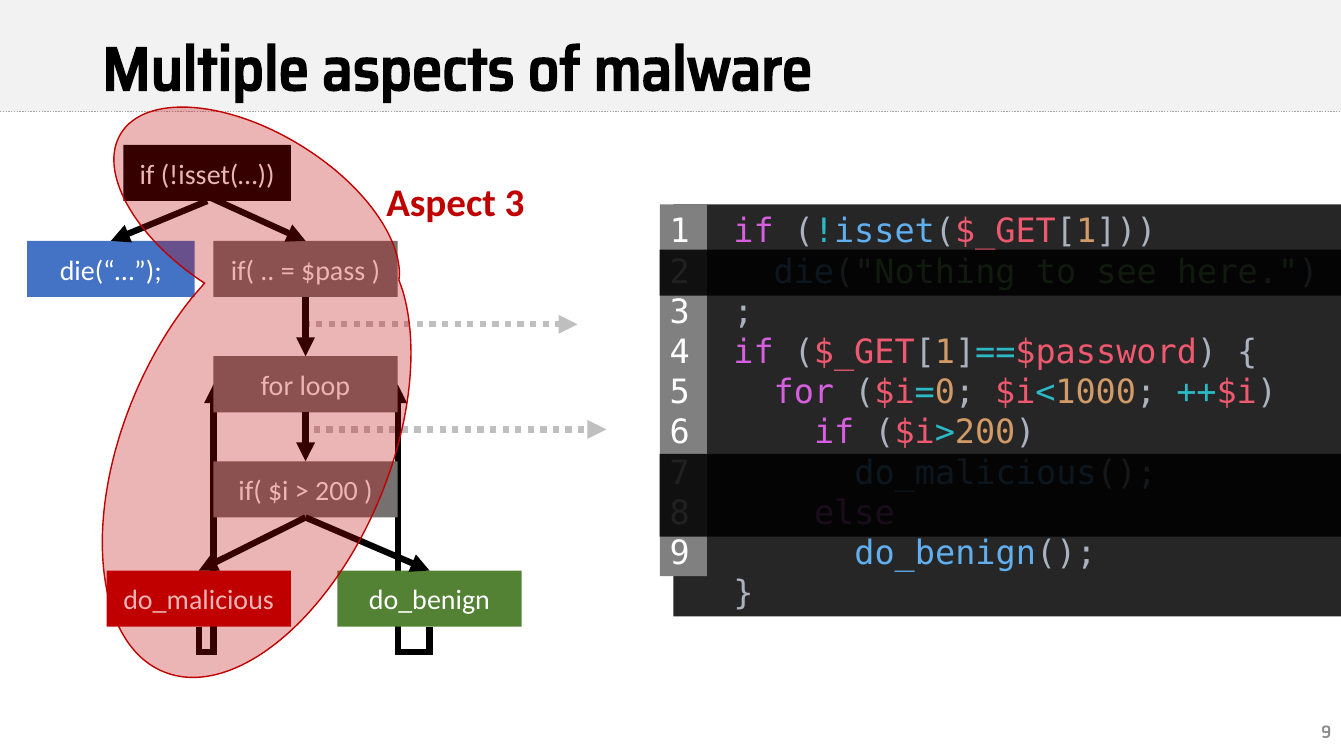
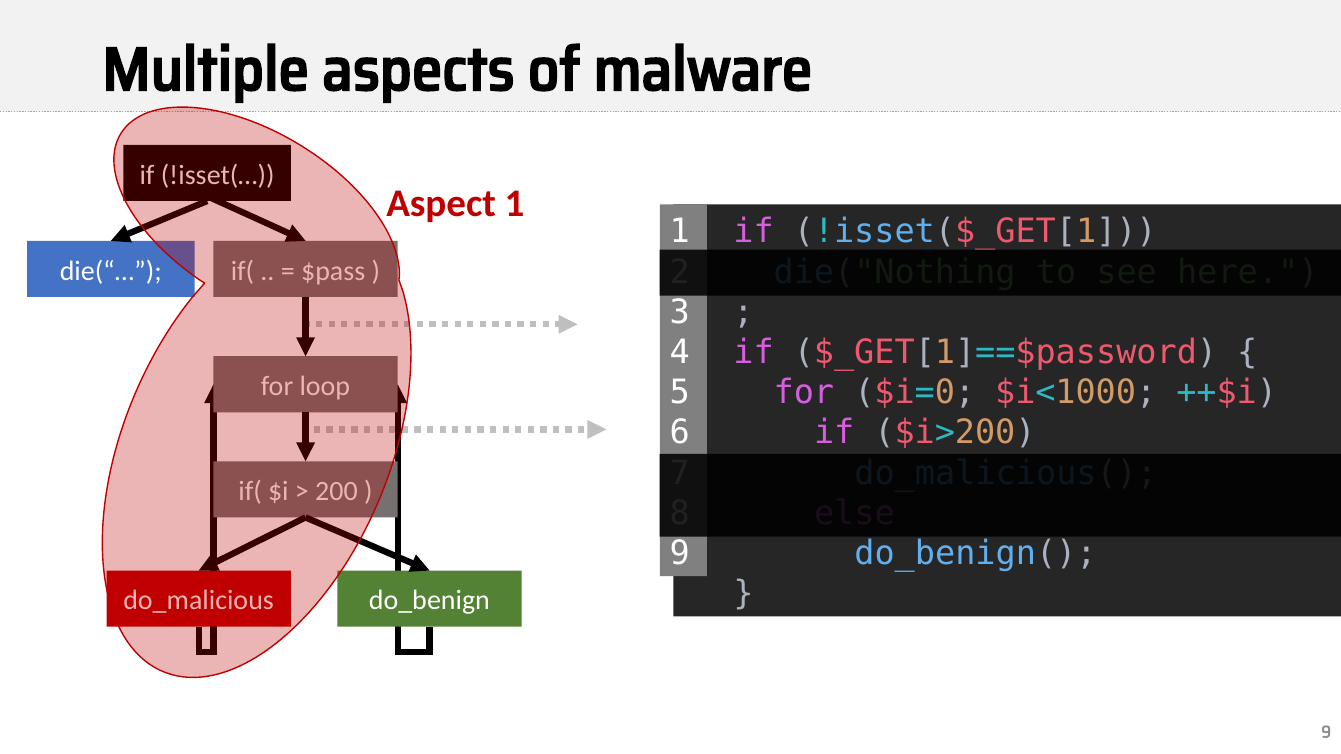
3: 3 -> 1 (515, 203)
